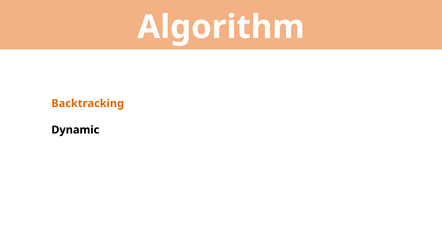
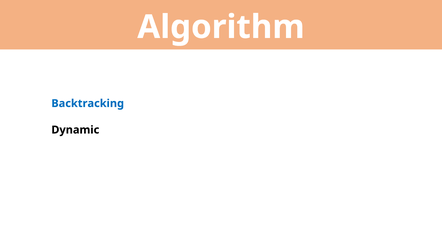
Backtracking colour: orange -> blue (88, 104)
